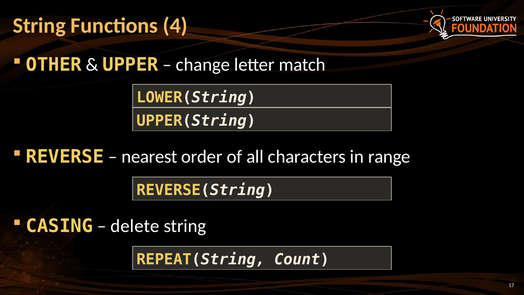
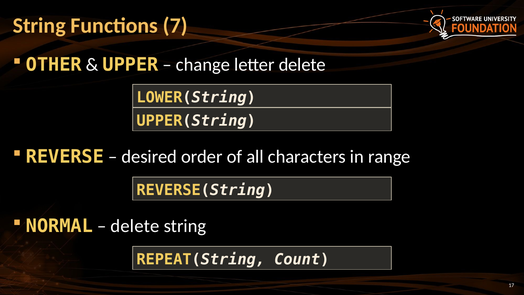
4: 4 -> 7 (175, 25)
letter match: match -> delete (302, 65)
nearest: nearest -> desired (149, 157)
CASING: CASING -> NORMAL (59, 226)
